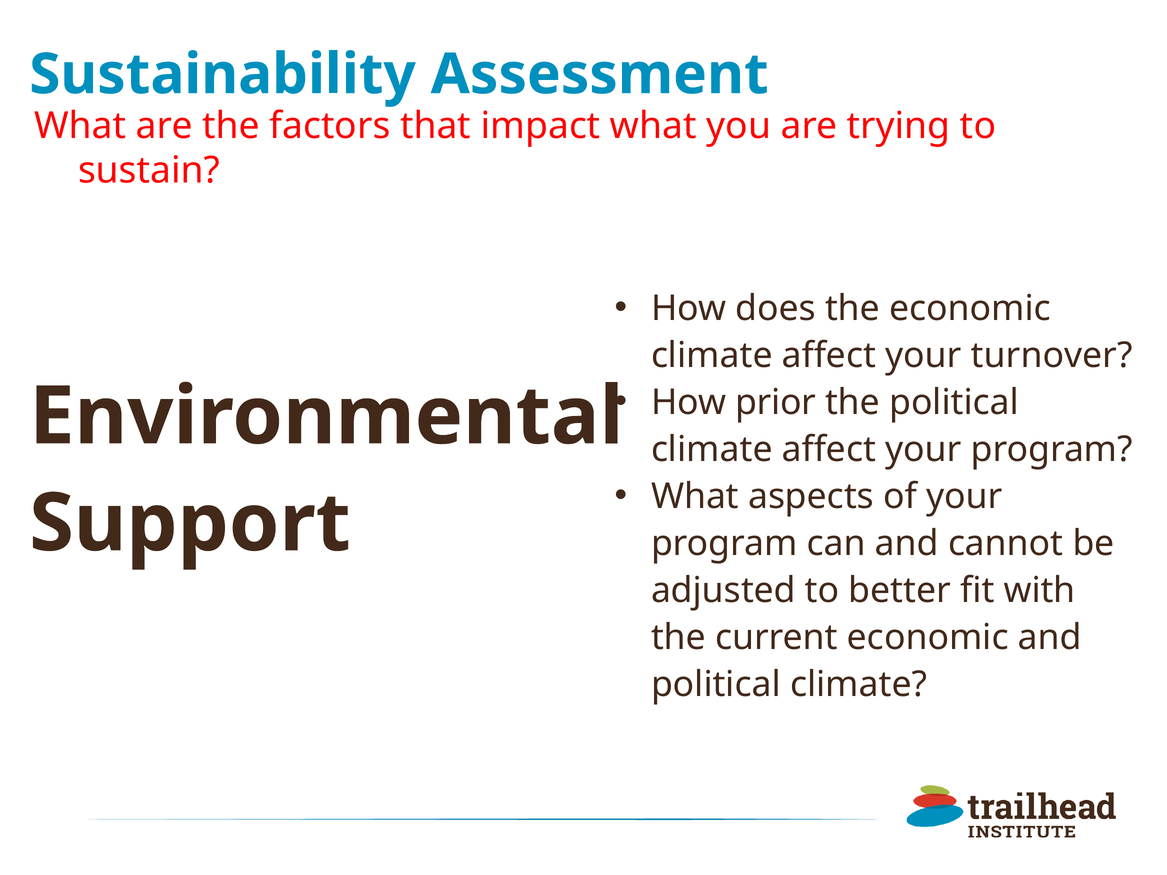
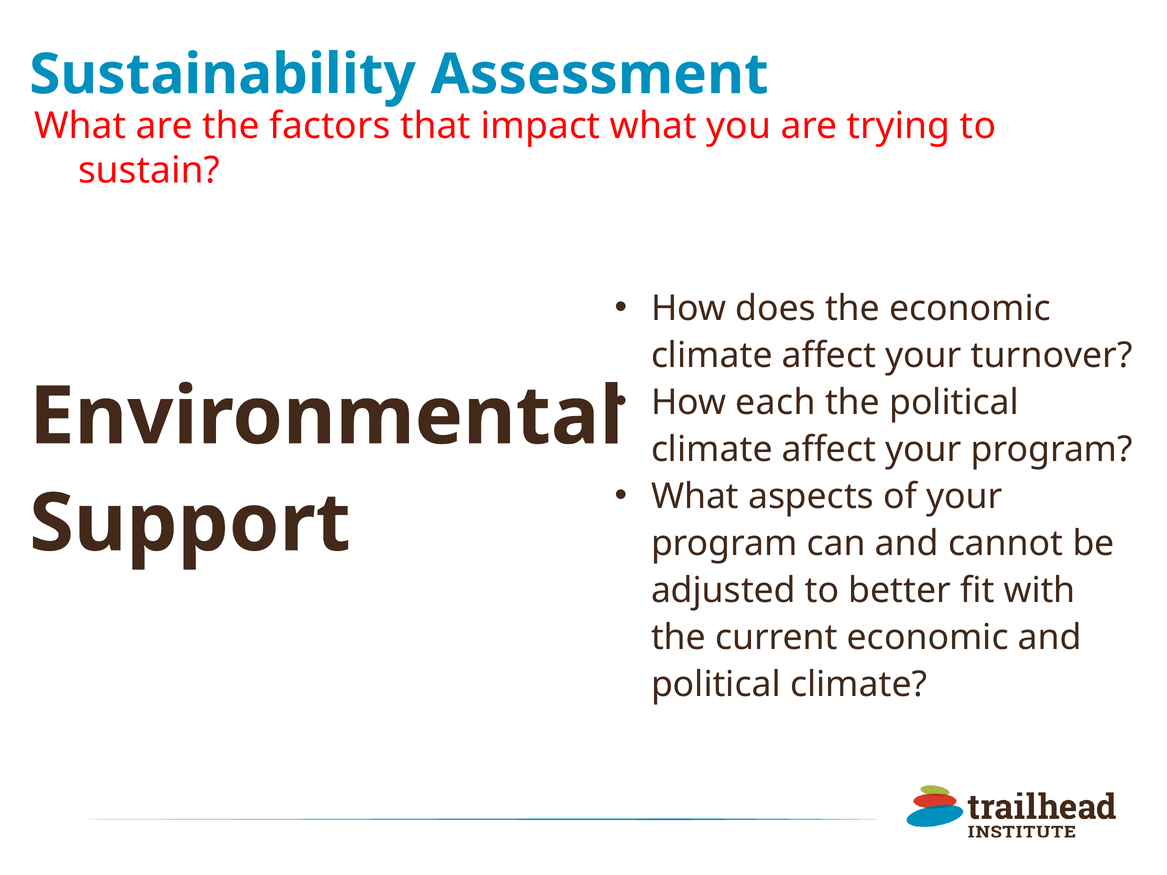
prior: prior -> each (775, 402)
